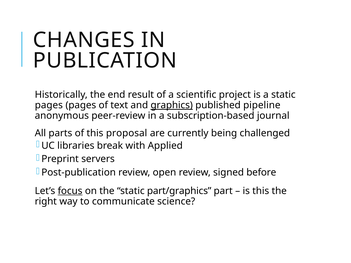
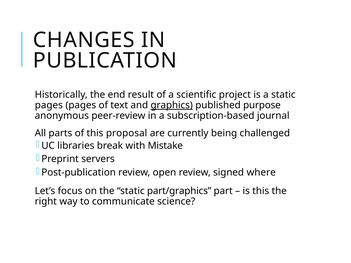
pipeline: pipeline -> purpose (262, 105)
Applied: Applied -> Mistake (165, 146)
before: before -> where (261, 173)
focus underline: present -> none (70, 191)
